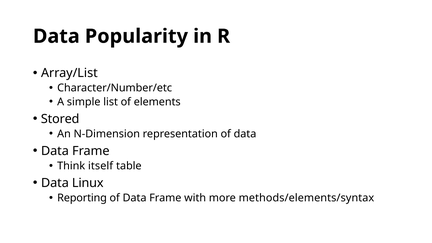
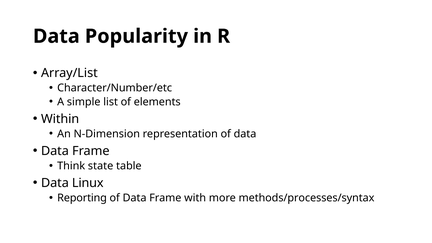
Stored: Stored -> Within (60, 119)
itself: itself -> state (101, 166)
methods/elements/syntax: methods/elements/syntax -> methods/processes/syntax (307, 198)
